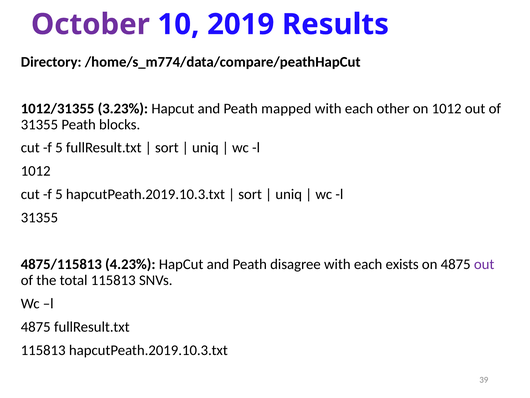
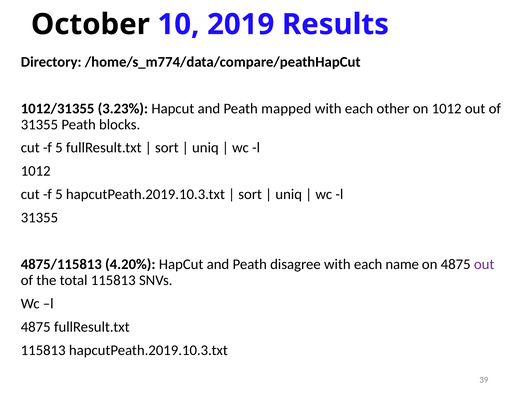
October colour: purple -> black (90, 24)
4.23%: 4.23% -> 4.20% (130, 264)
exists: exists -> name (402, 264)
